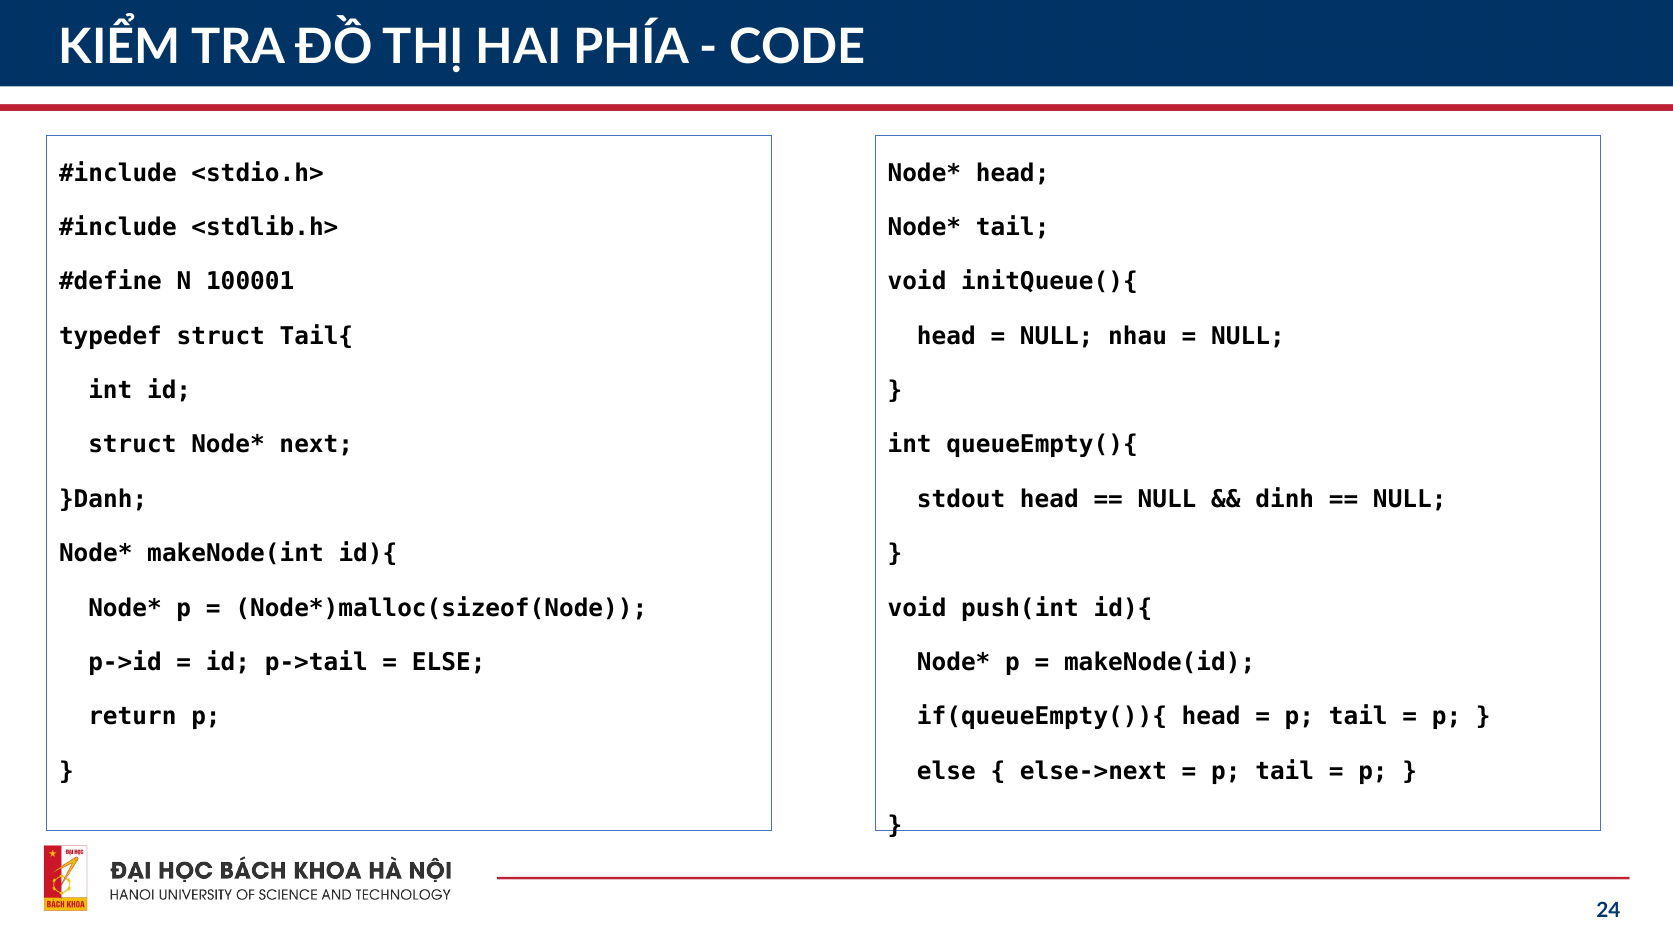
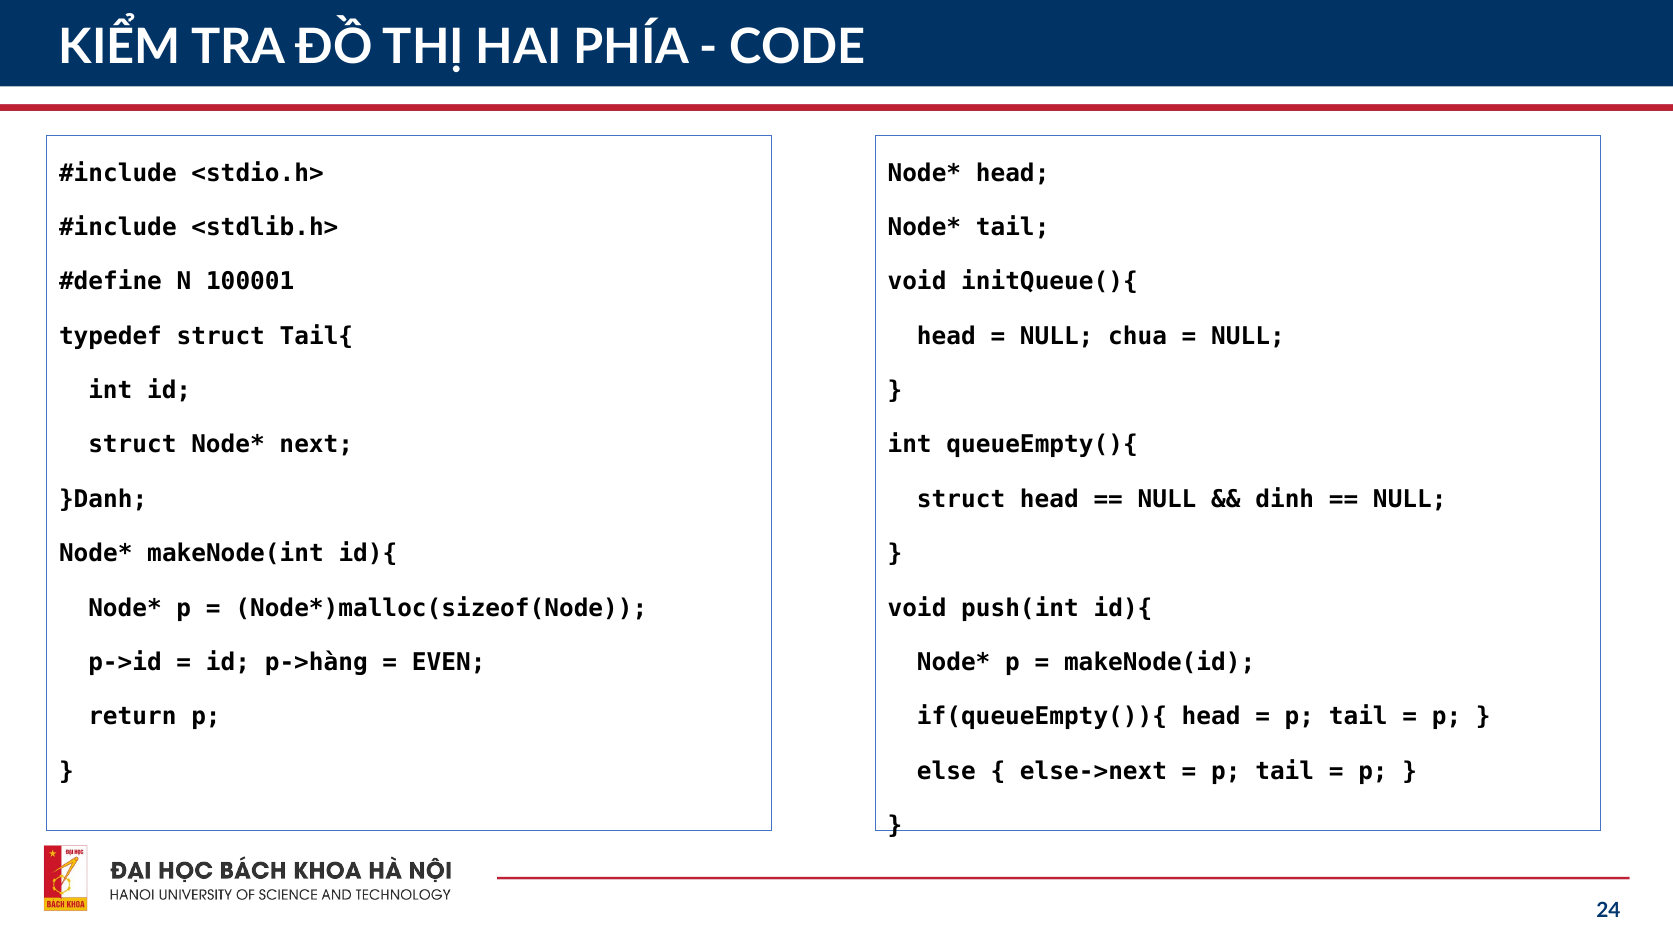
nhau: nhau -> chua (1138, 336)
stdout: stdout -> struct (961, 499)
p->tail: p->tail -> p->hàng (316, 662)
ELSE: ELSE -> EVEN (449, 662)
